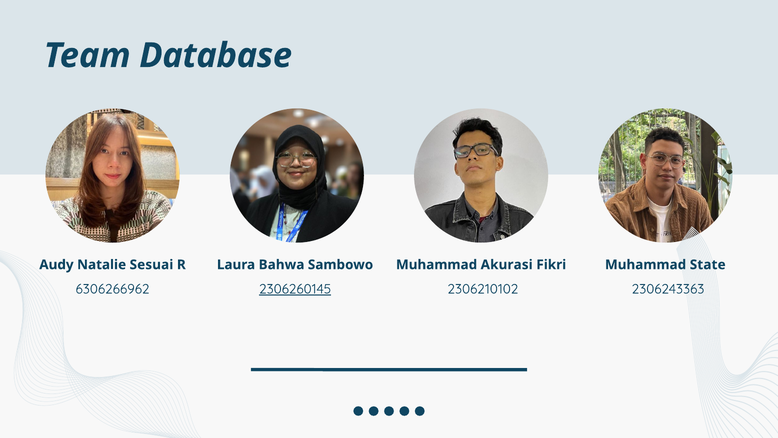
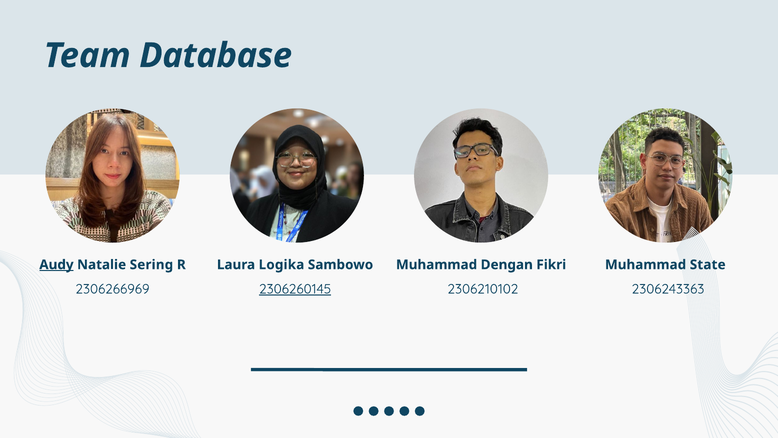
Audy underline: none -> present (56, 265)
Sesuai: Sesuai -> Sering (151, 265)
Bahwa: Bahwa -> Logika (281, 265)
Akurasi: Akurasi -> Dengan (507, 265)
6306266962: 6306266962 -> 2306266969 (113, 289)
